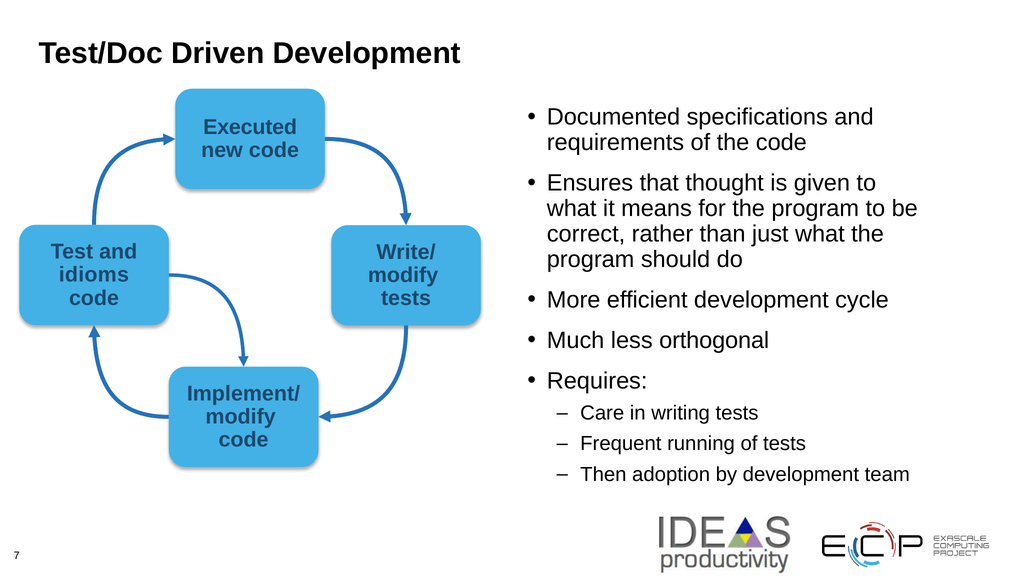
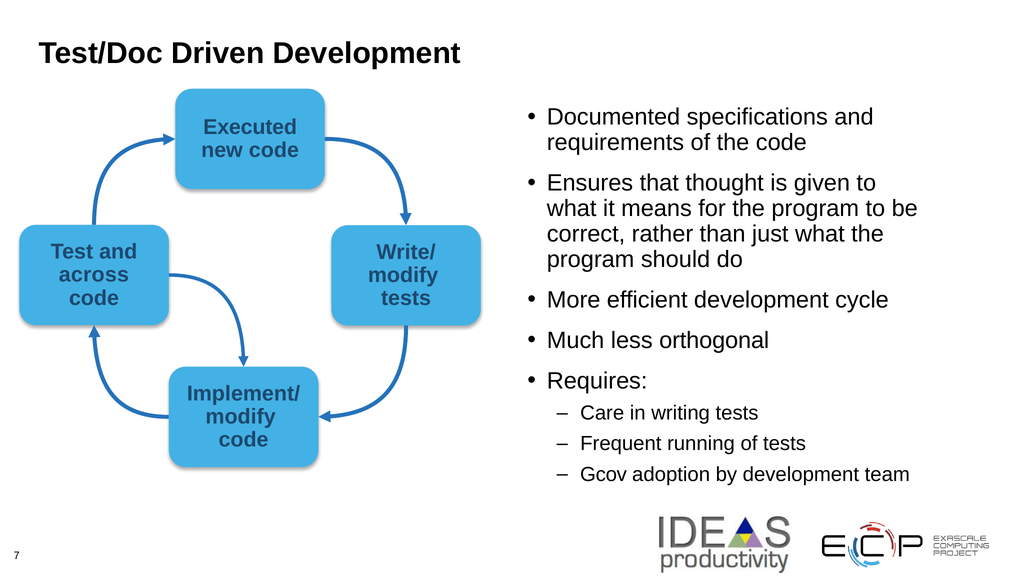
idioms: idioms -> across (94, 275)
Then: Then -> Gcov (603, 474)
